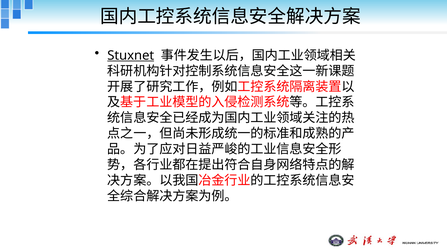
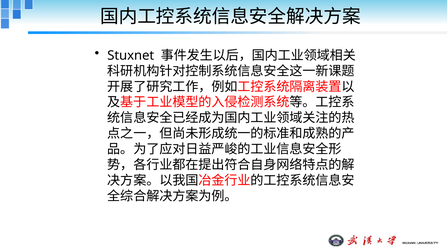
Stuxnet underline: present -> none (131, 56)
